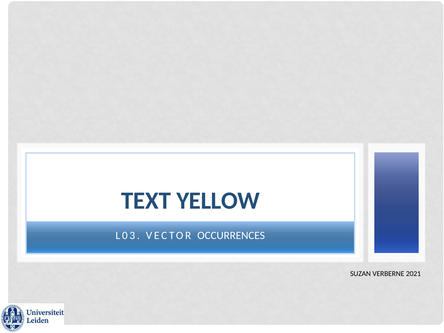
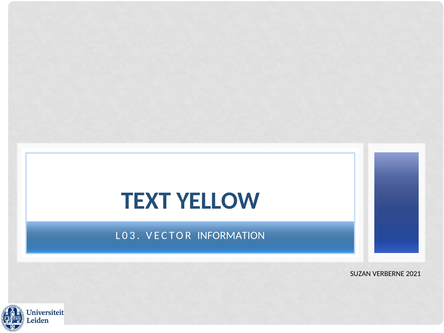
OCCURRENCES: OCCURRENCES -> INFORMATION (231, 235)
